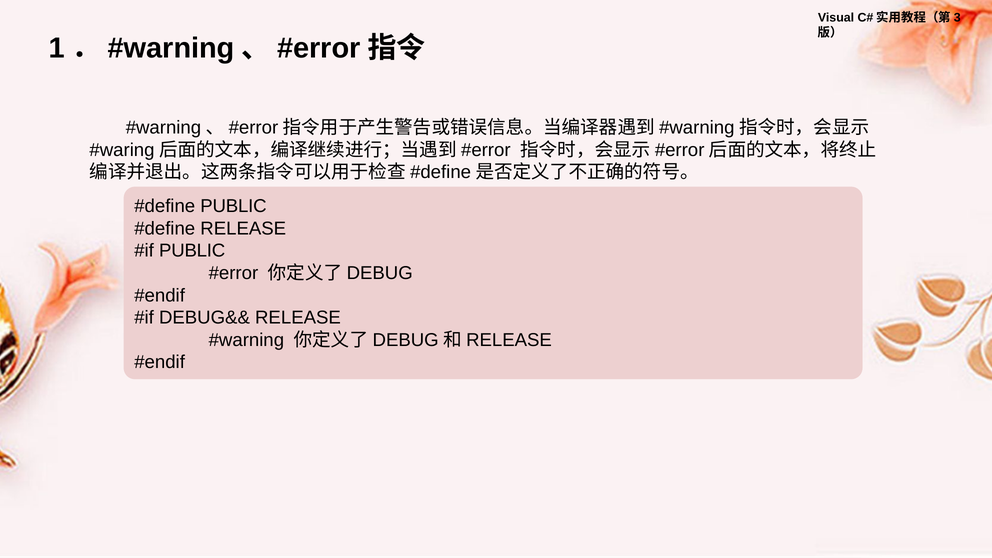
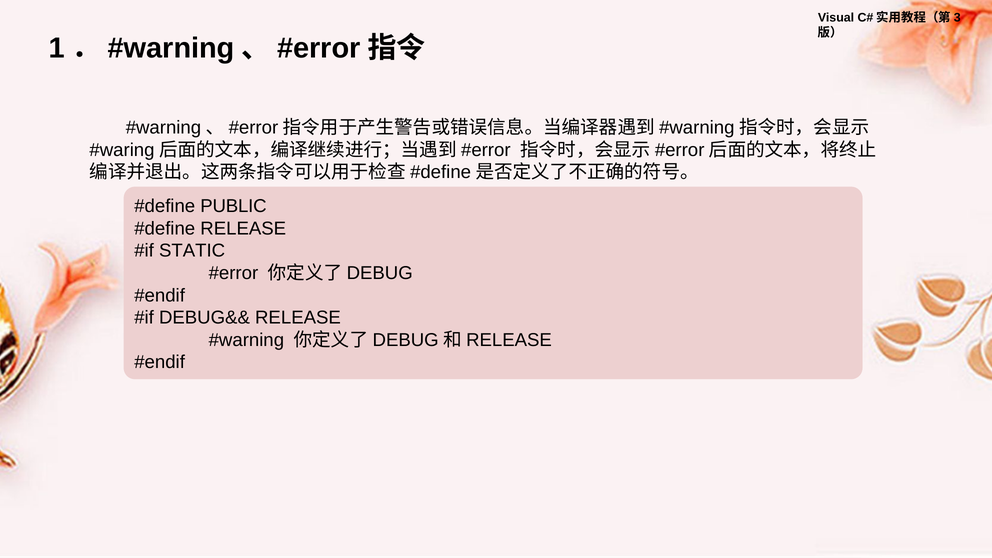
PUBLIC: PUBLIC -> STATIC (192, 251)
